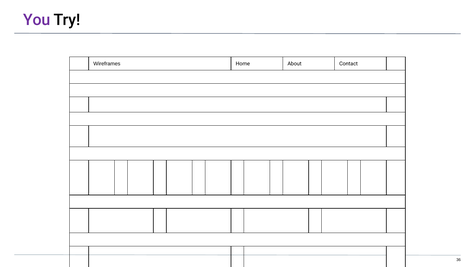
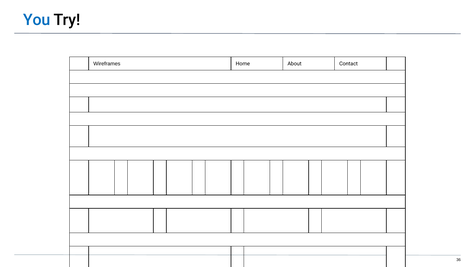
You colour: purple -> blue (37, 20)
